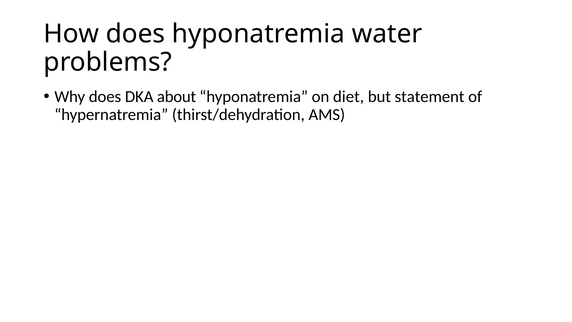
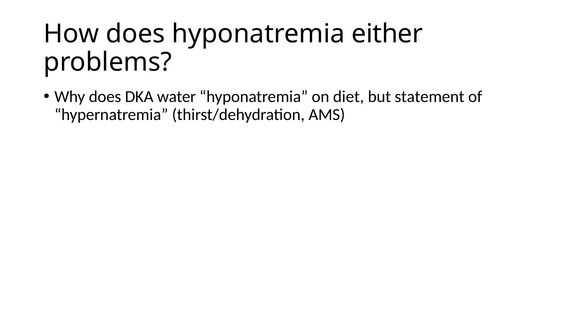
water: water -> either (387, 34)
about: about -> water (177, 97)
